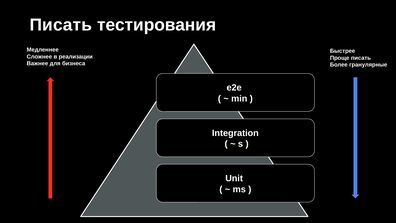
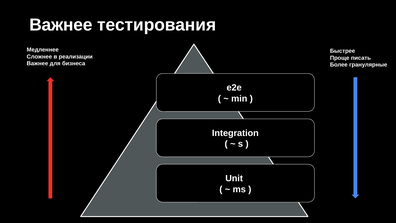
Писать: Писать -> Важнее (61, 25)
